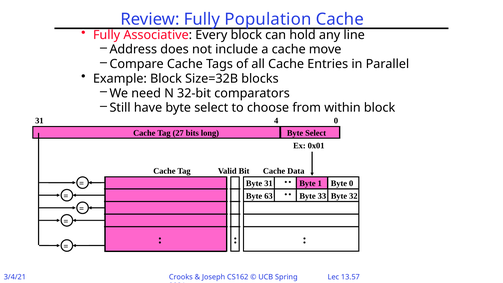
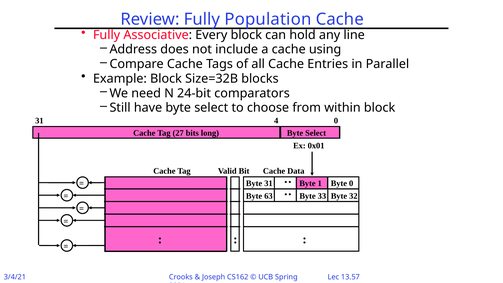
move: move -> using (325, 49)
32-bit: 32-bit -> 24-bit (194, 93)
